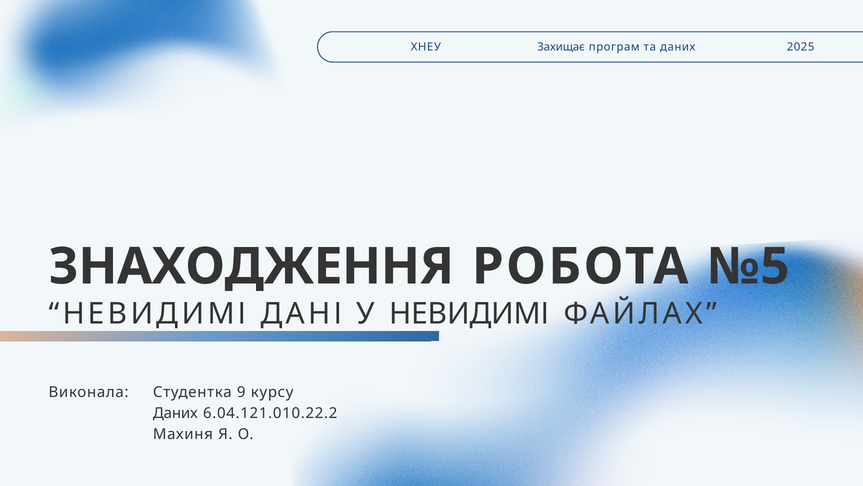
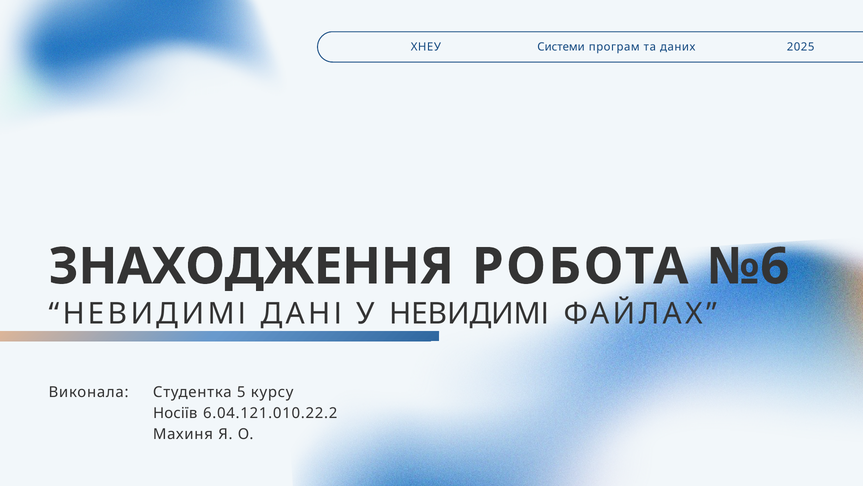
Захищає: Захищає -> Системи (561, 47)
№5: №5 -> №6 (748, 266)
9: 9 -> 5 (241, 392)
Даних: Даних -> Носіїв (175, 413)
